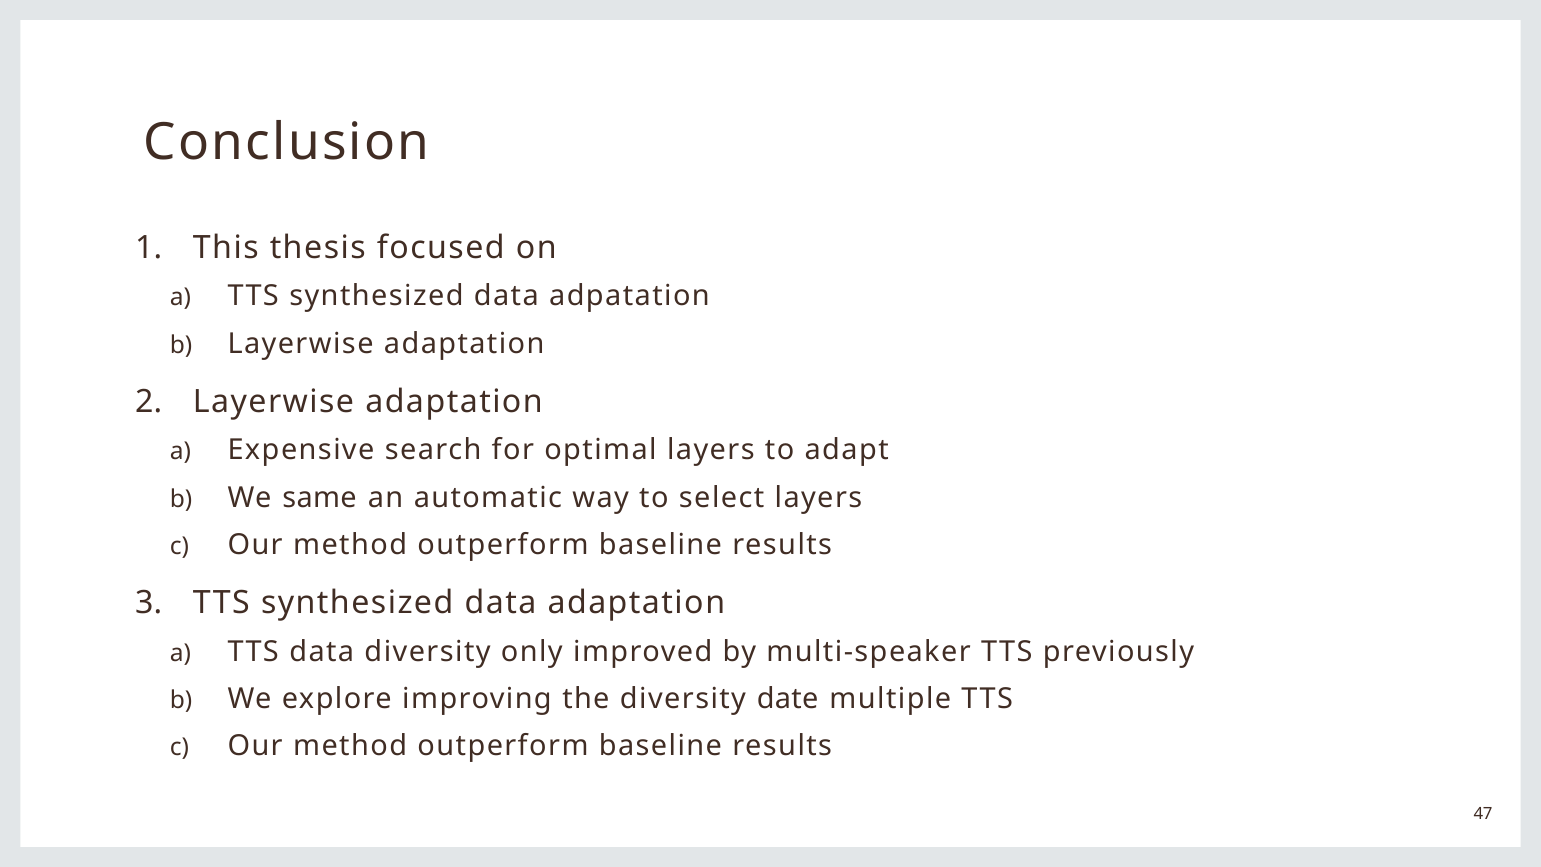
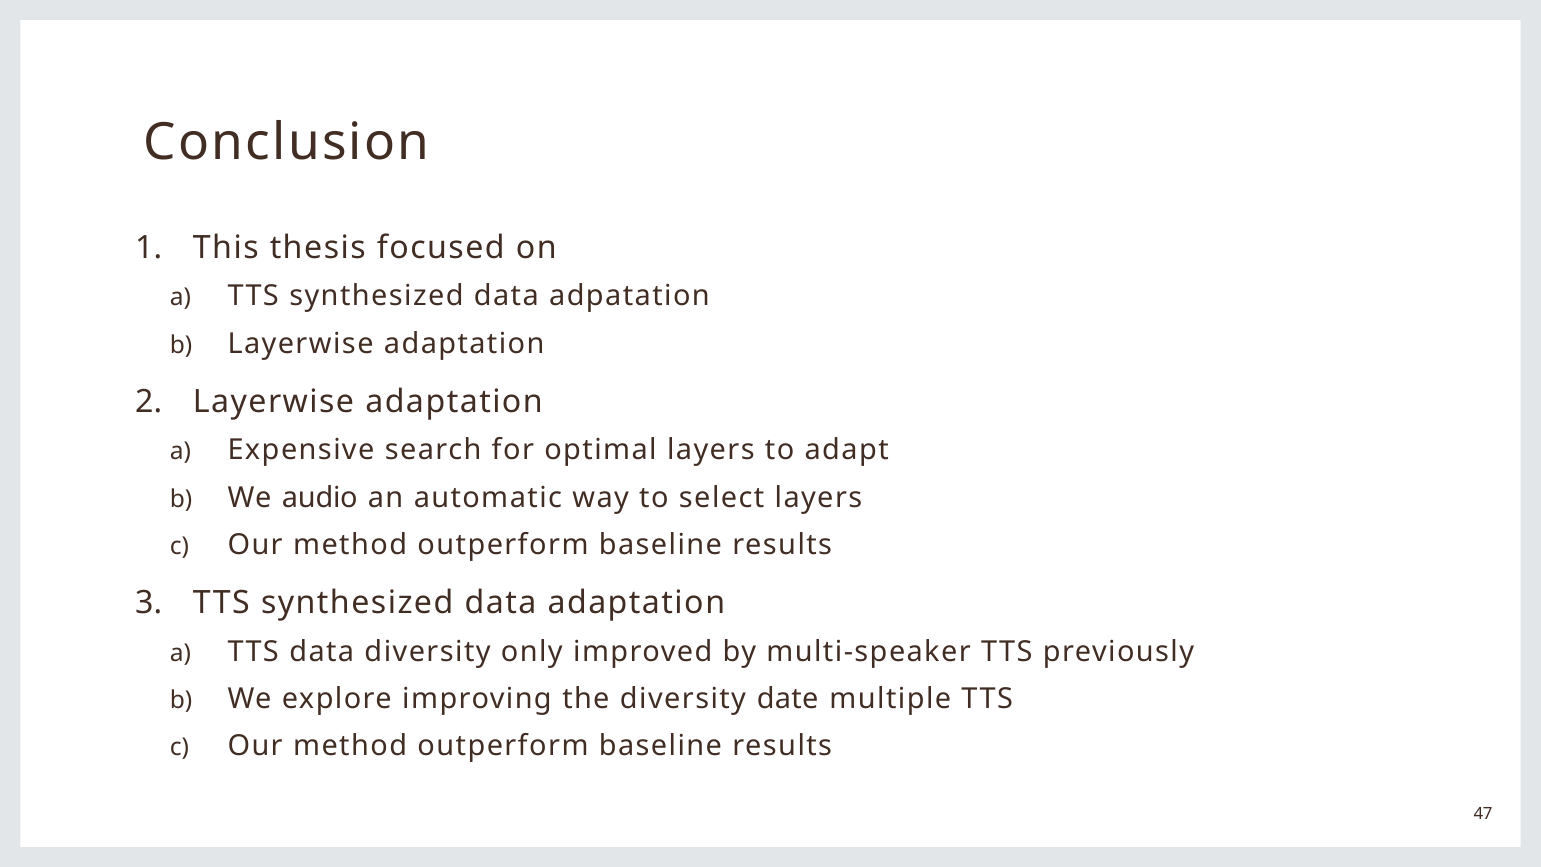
same: same -> audio (320, 498)
